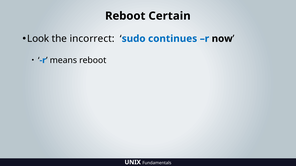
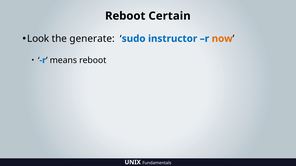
incorrect: incorrect -> generate (92, 39)
continues: continues -> instructor (173, 39)
now colour: black -> orange (222, 39)
